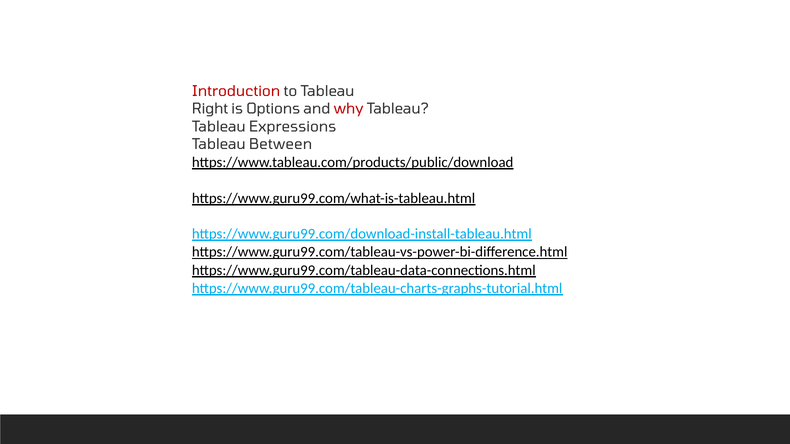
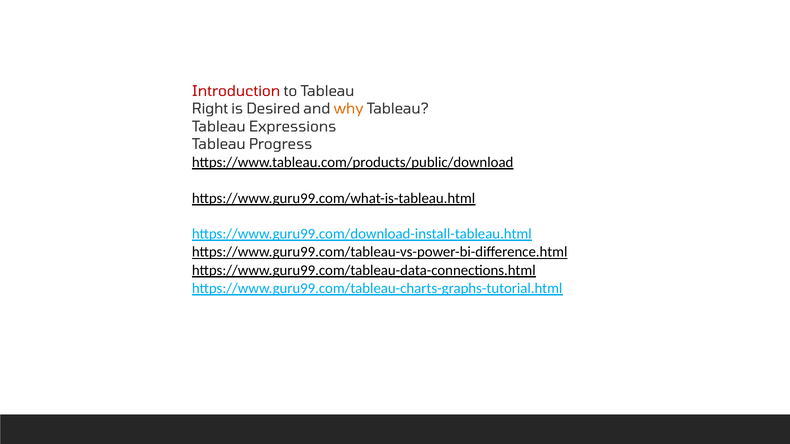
Options: Options -> Desired (273, 109)
why colour: red -> orange (349, 109)
Between: Between -> Progress (281, 145)
